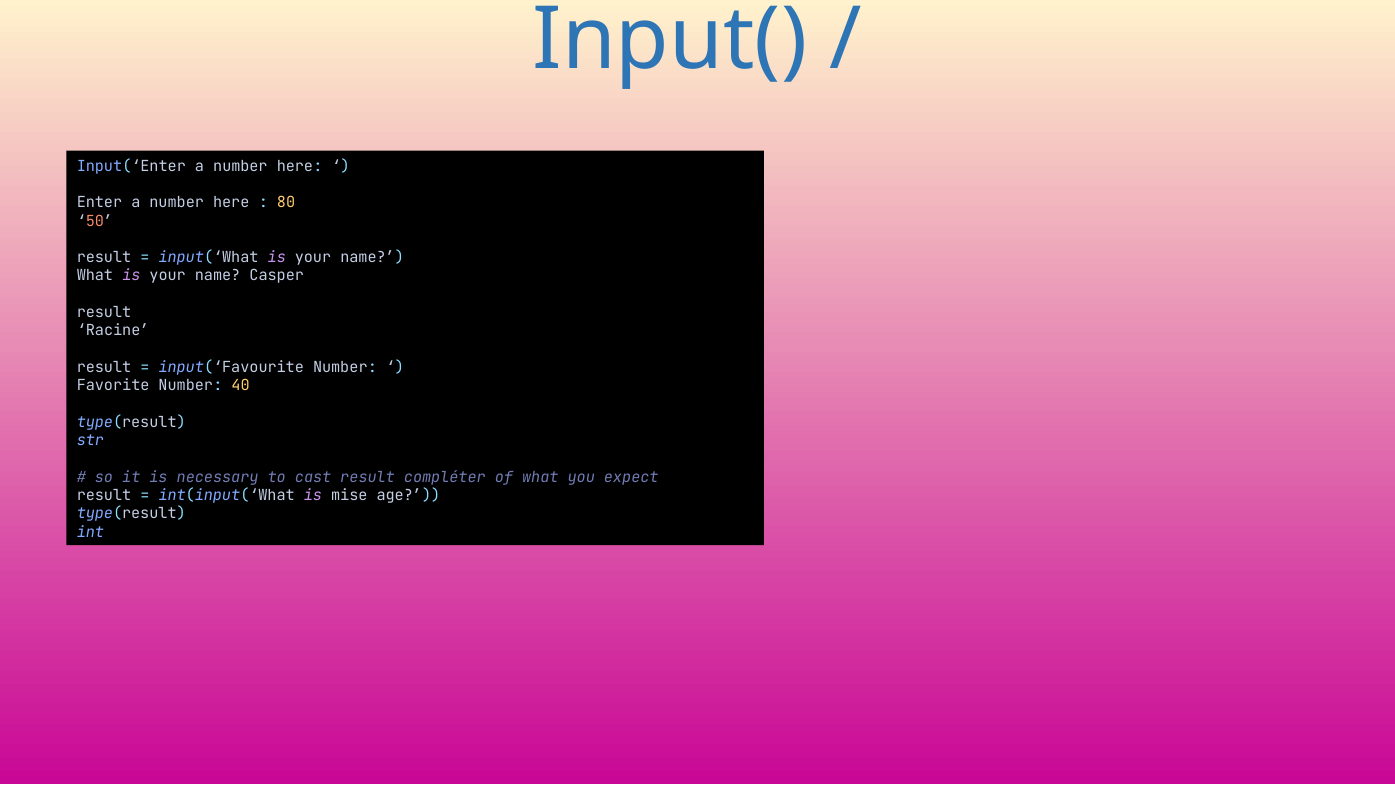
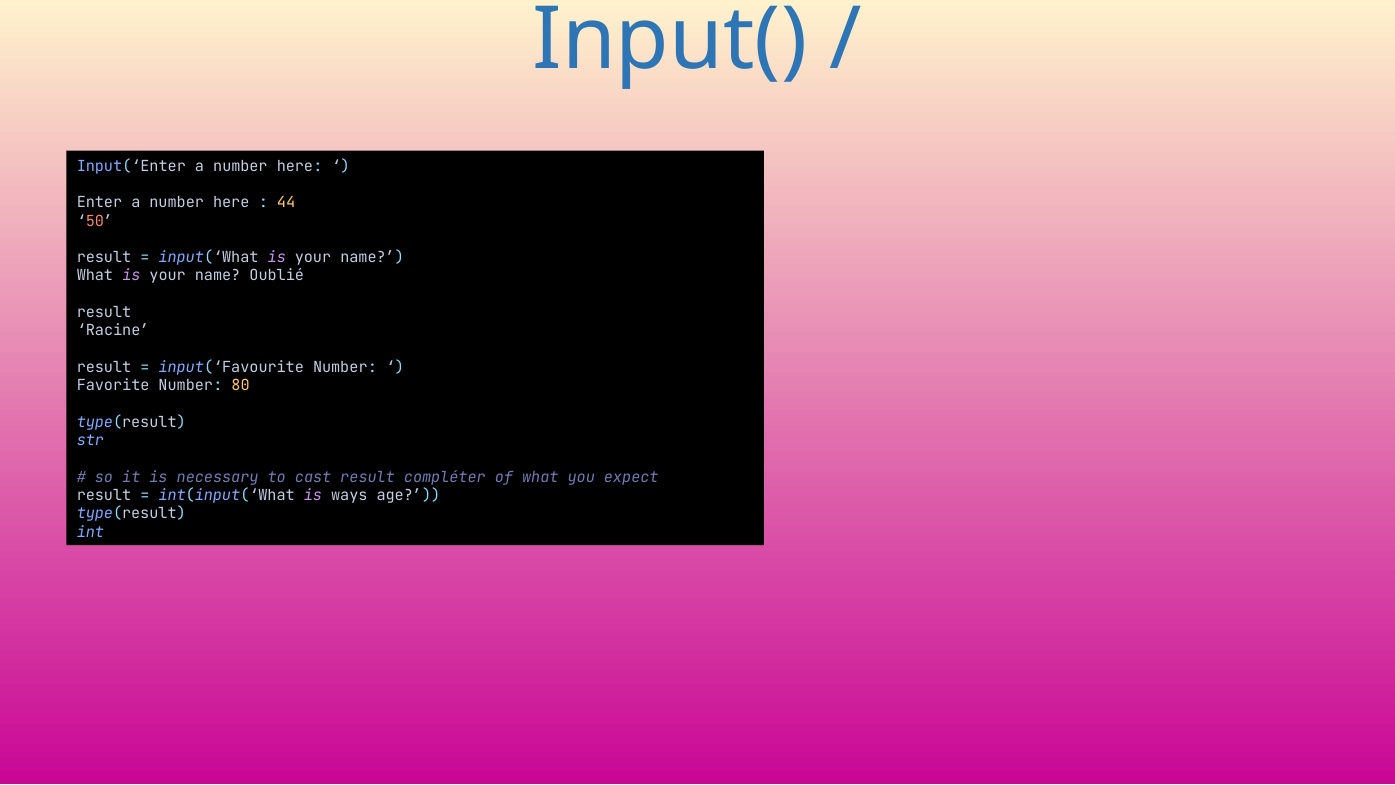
80: 80 -> 44 (286, 203)
Casper: Casper -> Oublié (277, 276)
40: 40 -> 80 (241, 385)
mise: mise -> ways (349, 495)
